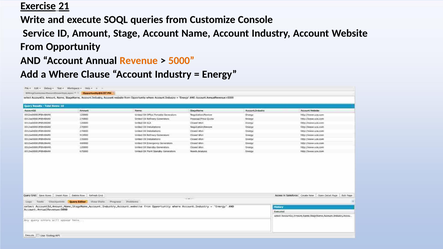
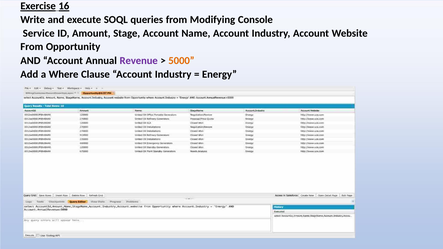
21: 21 -> 16 (64, 6)
Customize: Customize -> Modifying (213, 20)
Revenue colour: orange -> purple (139, 61)
